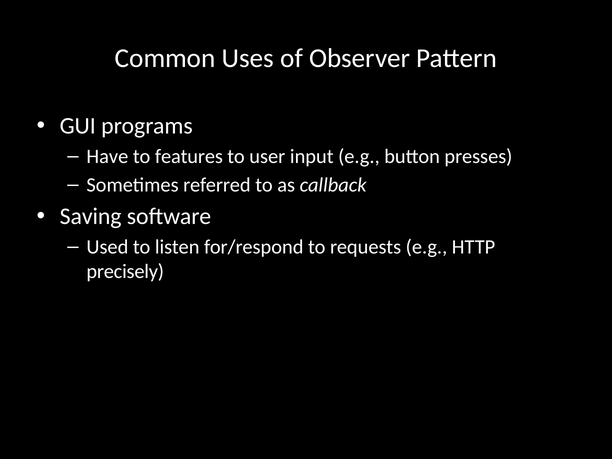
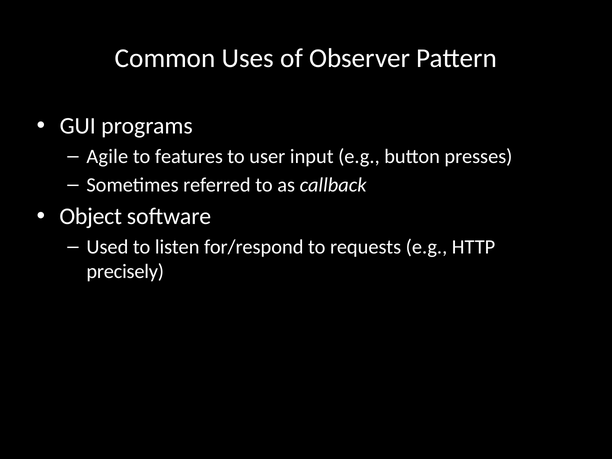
Have: Have -> Agile (107, 156)
Saving: Saving -> Object (91, 217)
